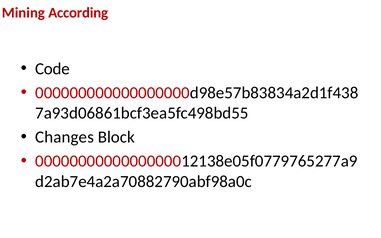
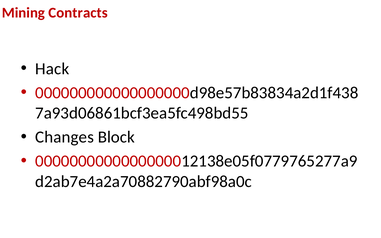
According: According -> Contracts (78, 13)
Code: Code -> Hack (52, 69)
